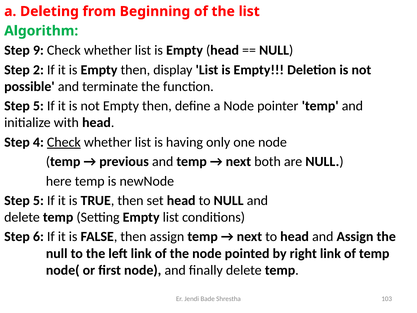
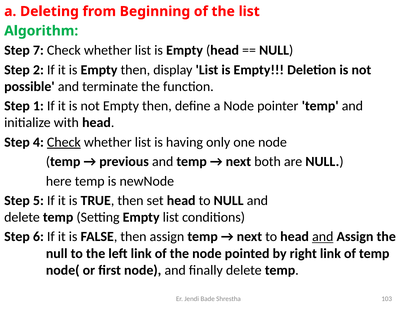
9: 9 -> 7 (38, 50)
5: 5 -> 1 (38, 106)
and underline: none -> present (323, 237)
